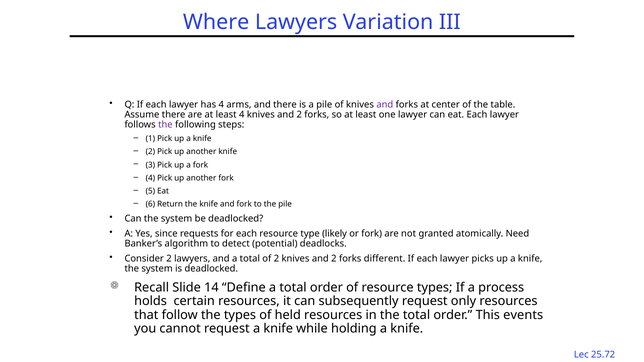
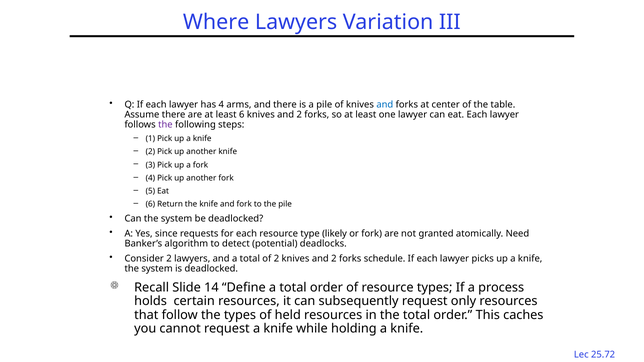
and colour: purple -> blue (385, 105)
least 4: 4 -> 6 (242, 115)
different: different -> schedule (385, 259)
events: events -> caches (523, 315)
